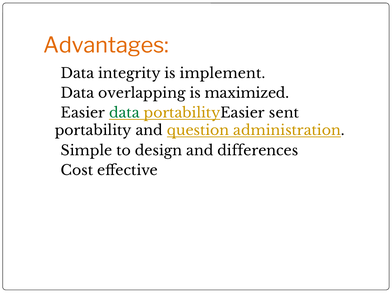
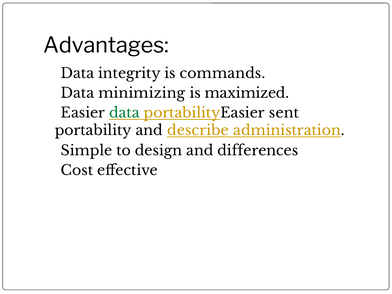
Advantages colour: orange -> black (106, 45)
implement: implement -> commands (222, 74)
overlapping: overlapping -> minimizing (142, 93)
question: question -> describe (198, 130)
